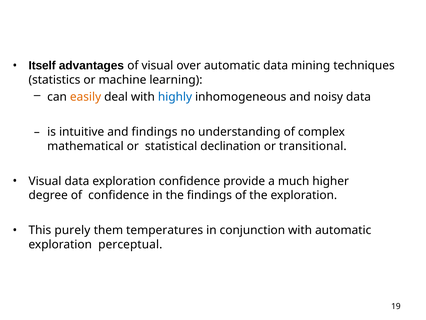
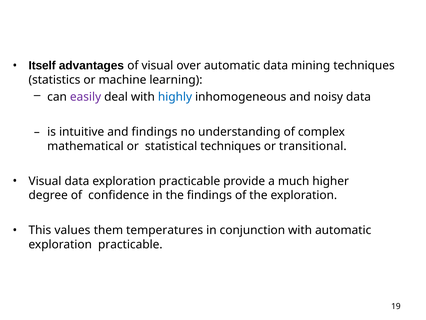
easily colour: orange -> purple (86, 97)
statistical declination: declination -> techniques (231, 146)
data exploration confidence: confidence -> practicable (190, 181)
purely: purely -> values (72, 230)
perceptual: perceptual -> practicable (130, 244)
